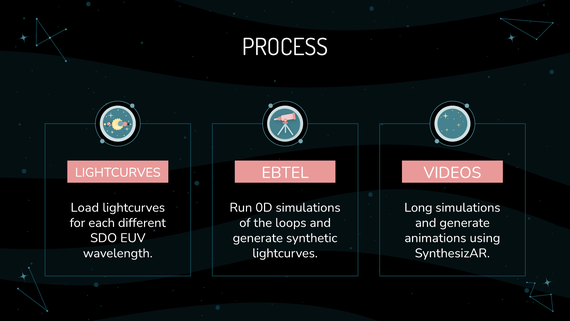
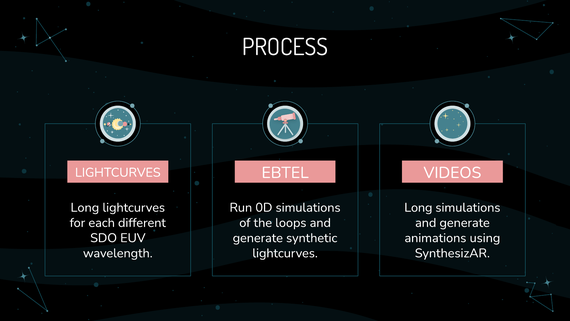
Load: Load -> Long (85, 207)
